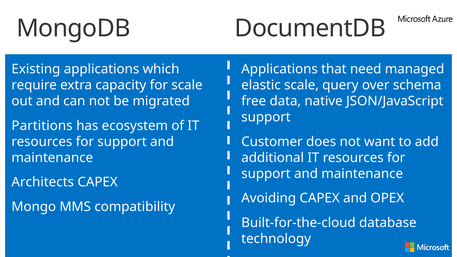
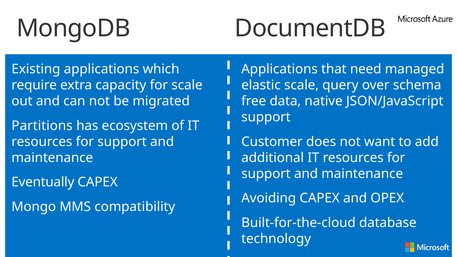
Architects: Architects -> Eventually (43, 182)
